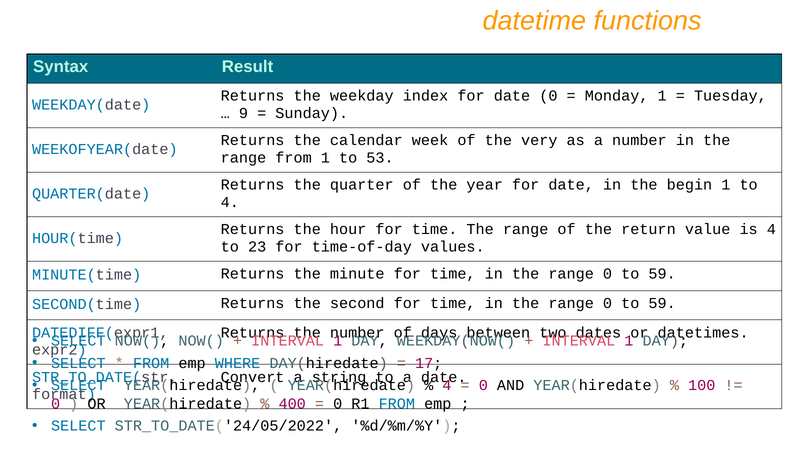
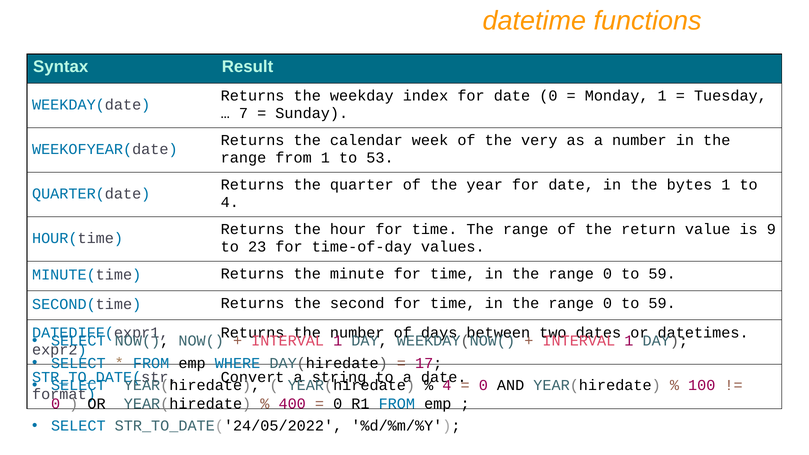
9: 9 -> 7 (243, 113)
begin: begin -> bytes (689, 185)
is 4: 4 -> 9 (771, 229)
